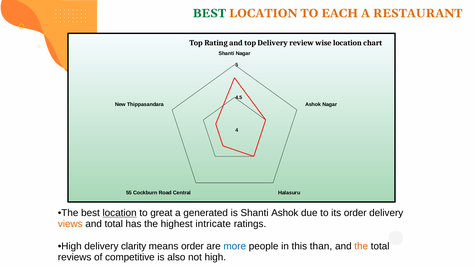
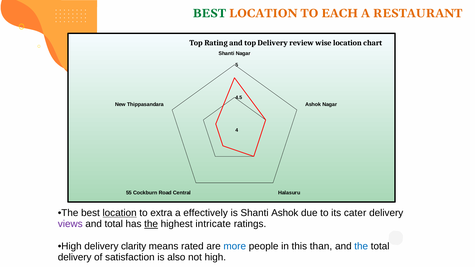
great: great -> extra (161, 213)
generated: generated -> effectively (206, 213)
its order: order -> cater (355, 213)
views colour: orange -> purple (70, 224)
the underline: none -> present (151, 224)
means order: order -> rated (192, 246)
the colour: orange -> blue (361, 246)
reviews: reviews -> delivery (75, 257)
competitive: competitive -> satisfaction (130, 257)
